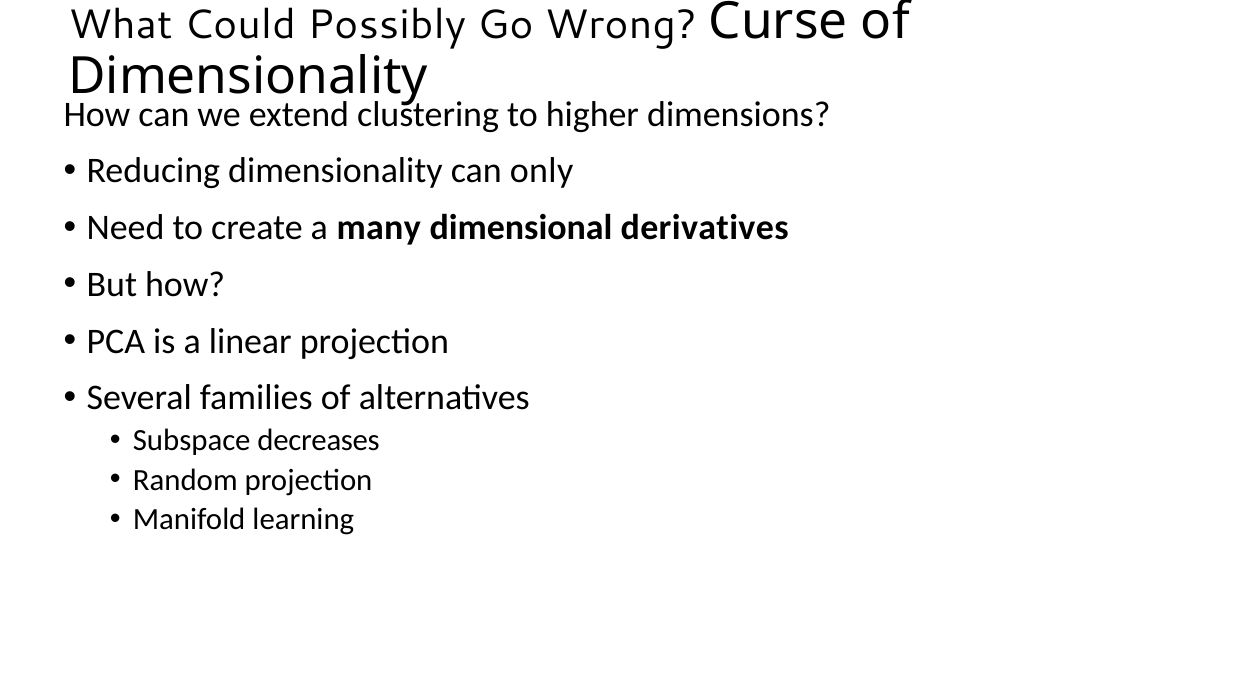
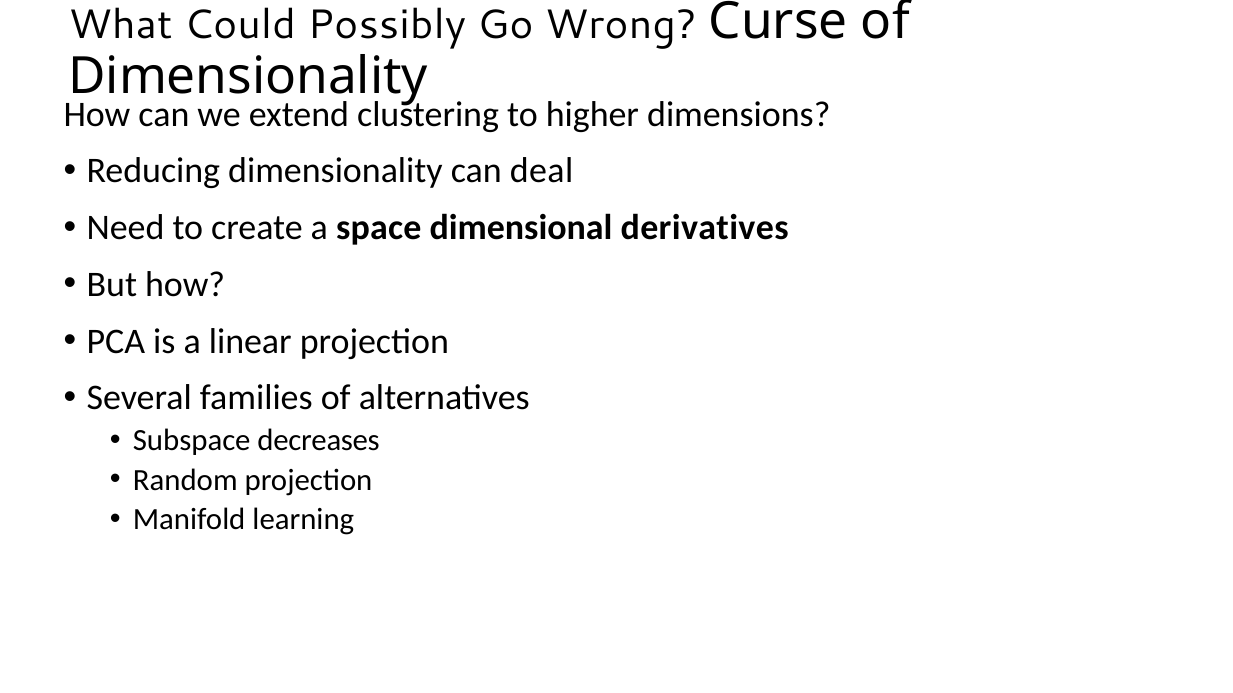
only: only -> deal (542, 171)
many: many -> space (379, 228)
